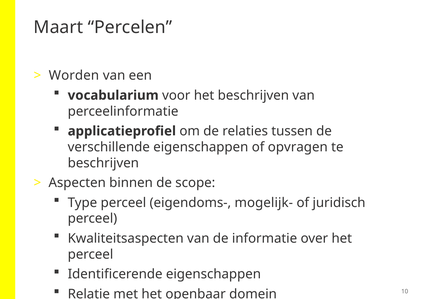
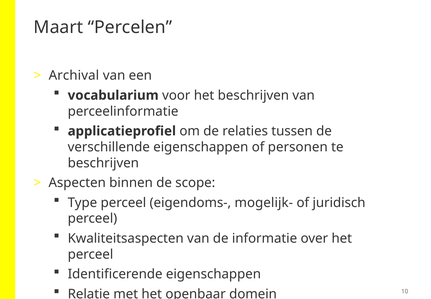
Worden: Worden -> Archival (74, 75)
opvragen: opvragen -> personen (298, 147)
